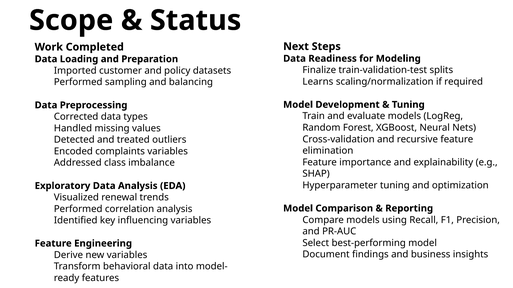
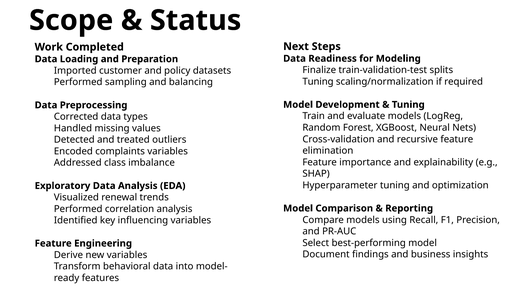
Learns: Learns -> Tuning (318, 82)
